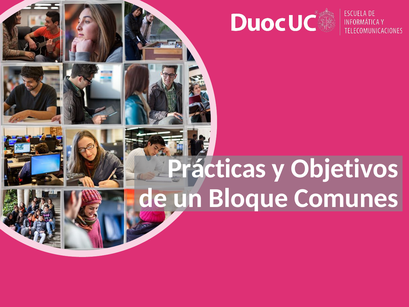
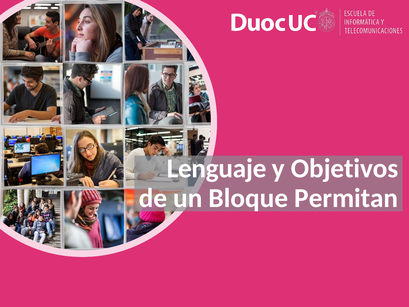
Prácticas: Prácticas -> Lenguaje (217, 168)
Comunes: Comunes -> Permitan (346, 198)
